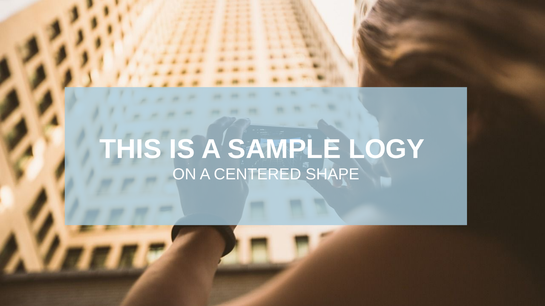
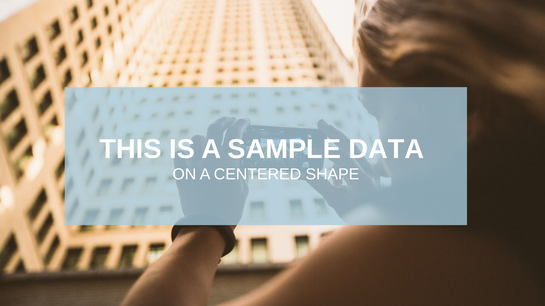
LOGY: LOGY -> DATA (386, 150)
